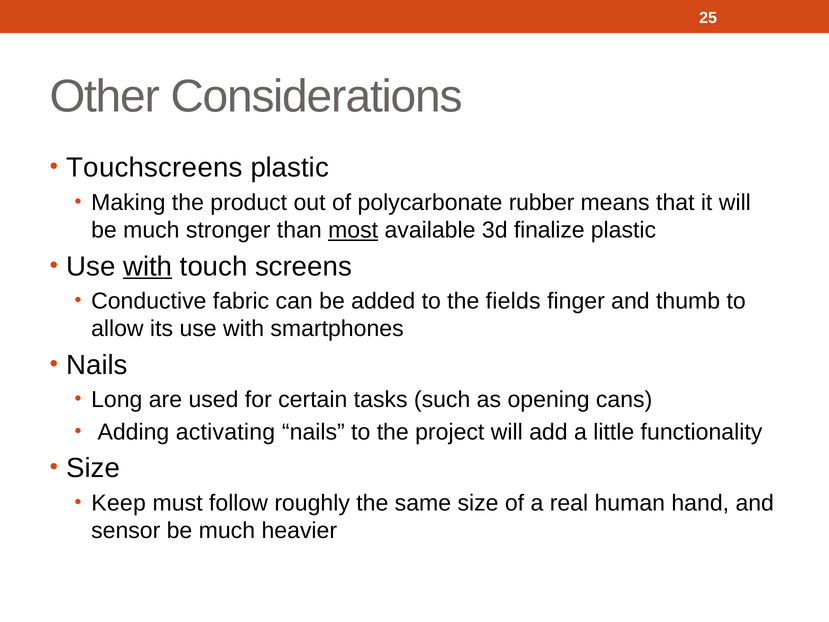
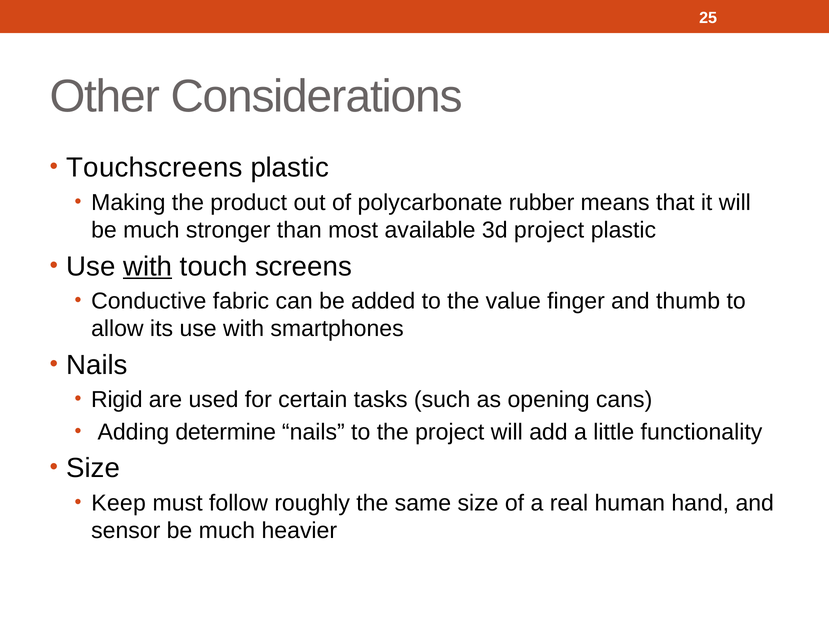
most underline: present -> none (353, 230)
3d finalize: finalize -> project (549, 230)
fields: fields -> value (513, 301)
Long: Long -> Rigid (117, 400)
activating: activating -> determine (226, 432)
